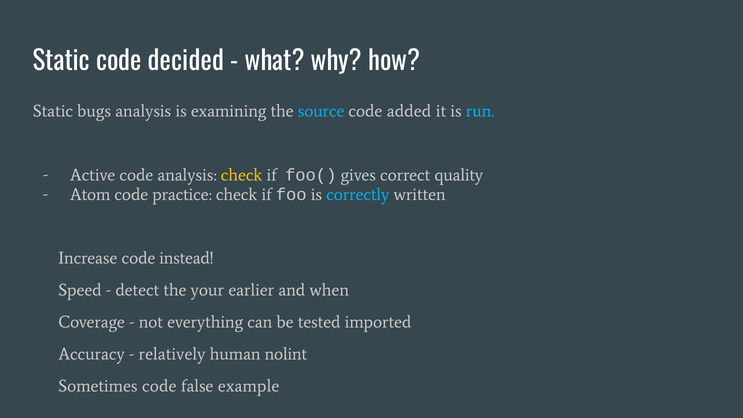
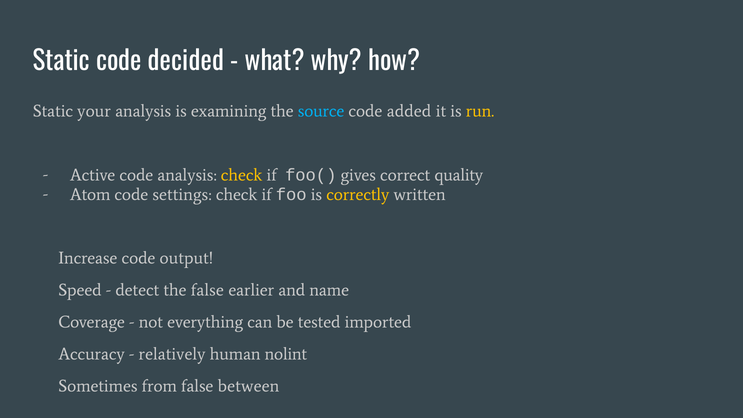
bugs: bugs -> your (94, 111)
run colour: light blue -> yellow (480, 111)
practice: practice -> settings (182, 194)
correctly colour: light blue -> yellow (358, 194)
instead: instead -> output (186, 258)
the your: your -> false (207, 290)
when: when -> name (329, 290)
code: code -> from (159, 386)
example: example -> between (249, 386)
